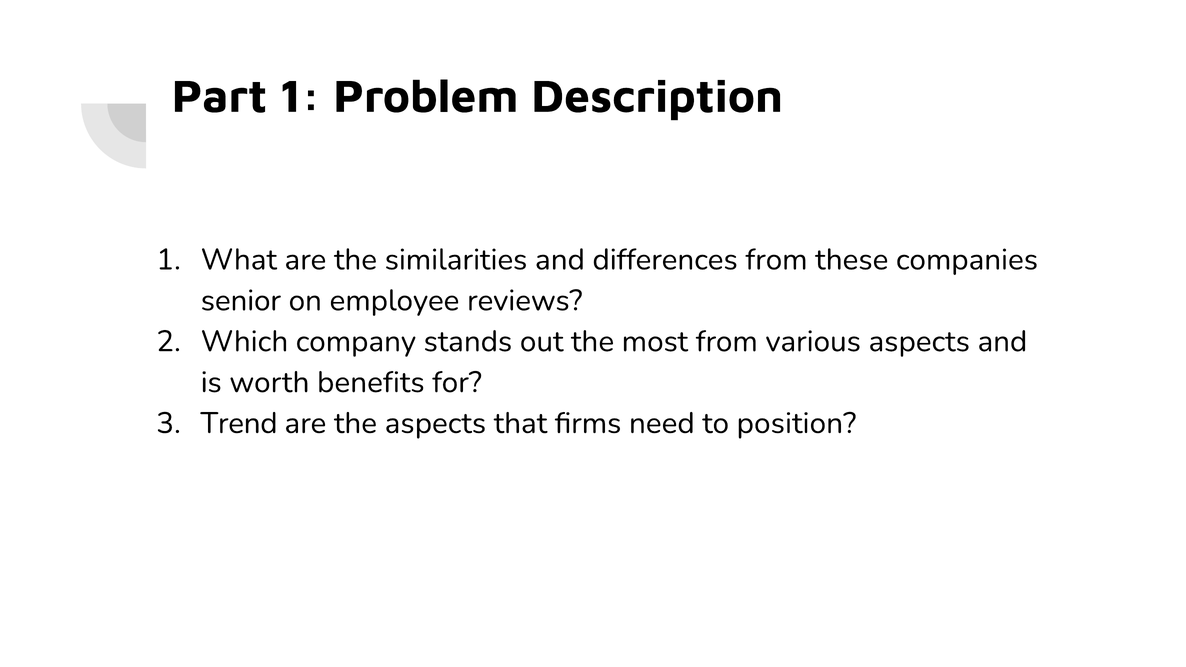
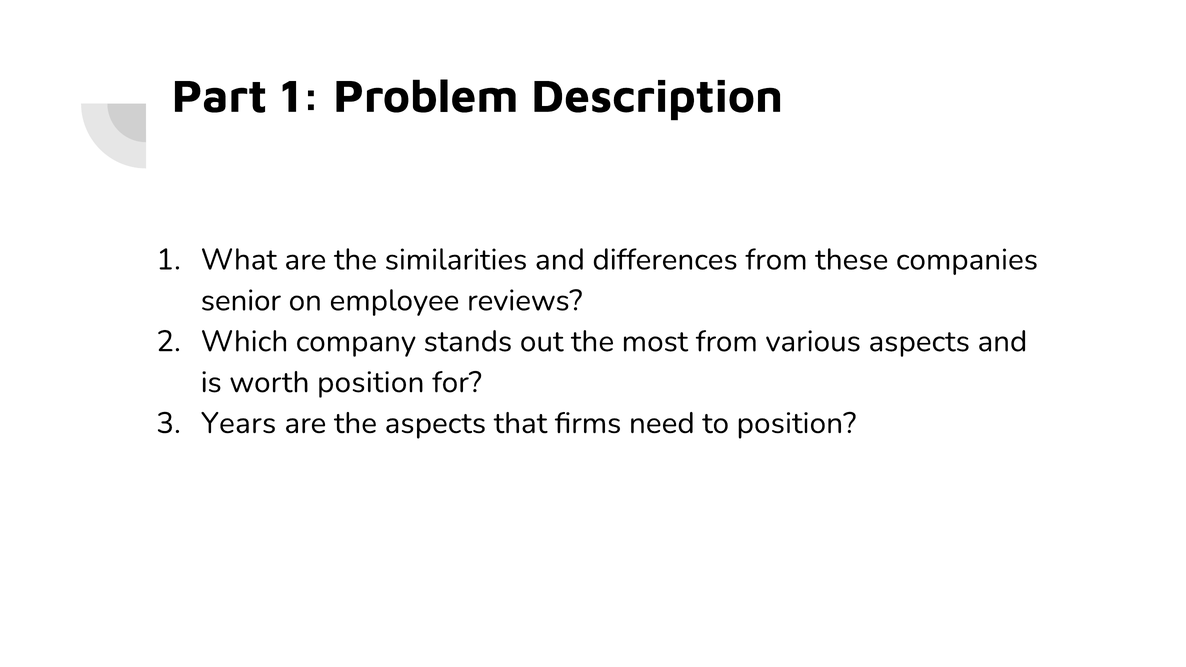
worth benefits: benefits -> position (371, 382)
Trend: Trend -> Years (239, 423)
